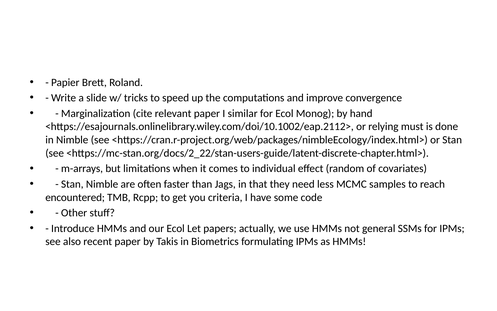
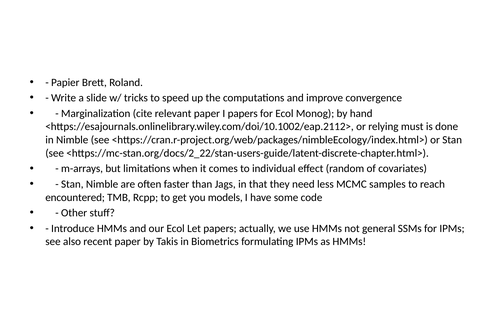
I similar: similar -> papers (243, 113)
criteria: criteria -> models (225, 197)
